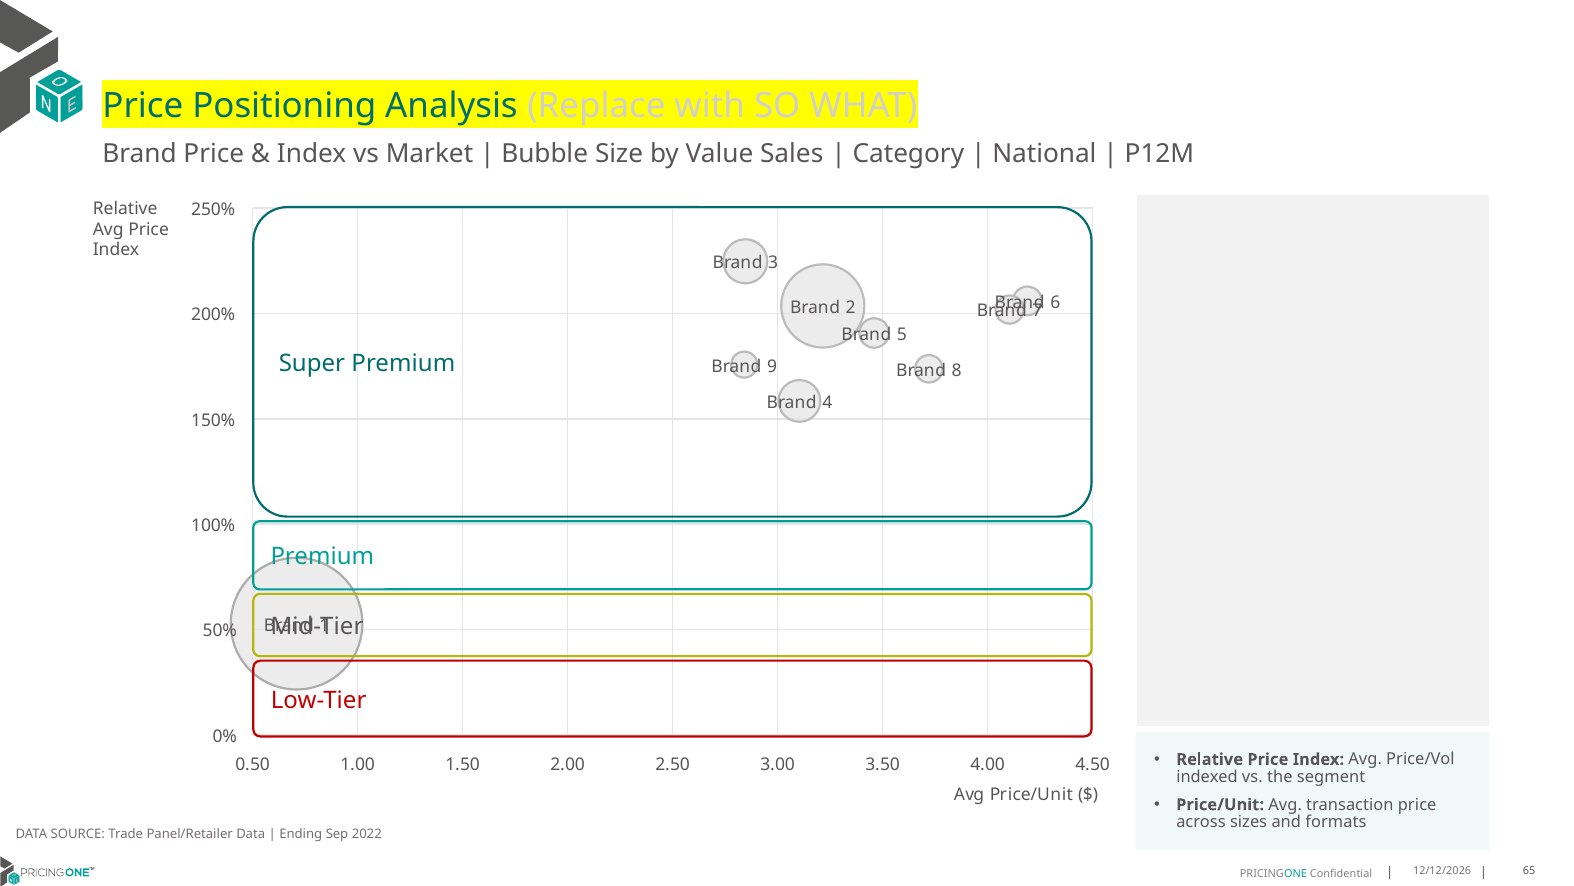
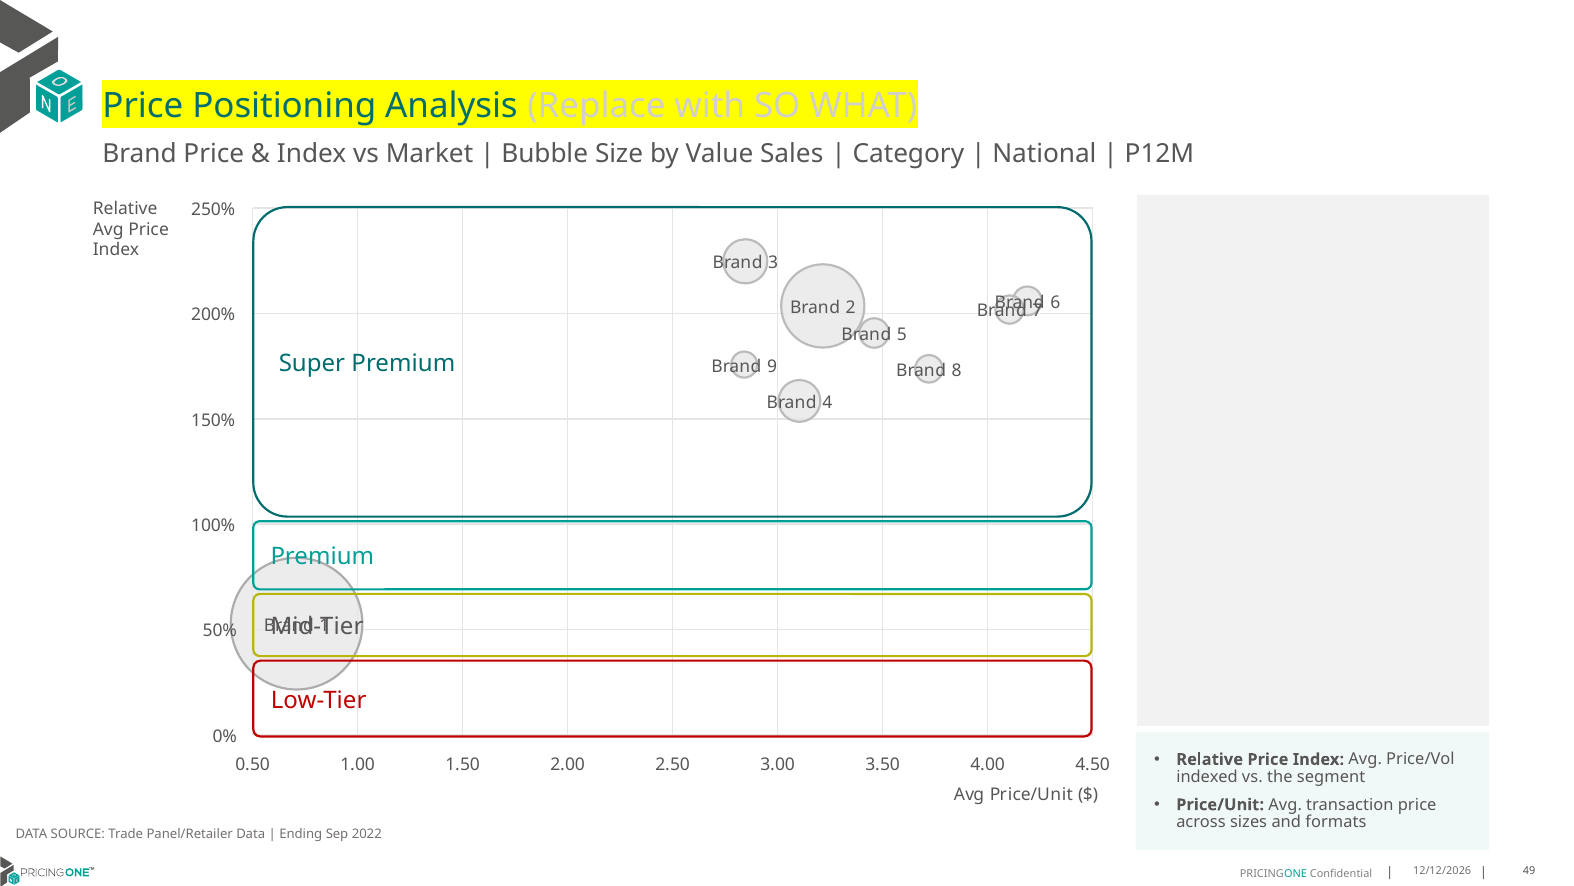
65: 65 -> 49 (1529, 871)
